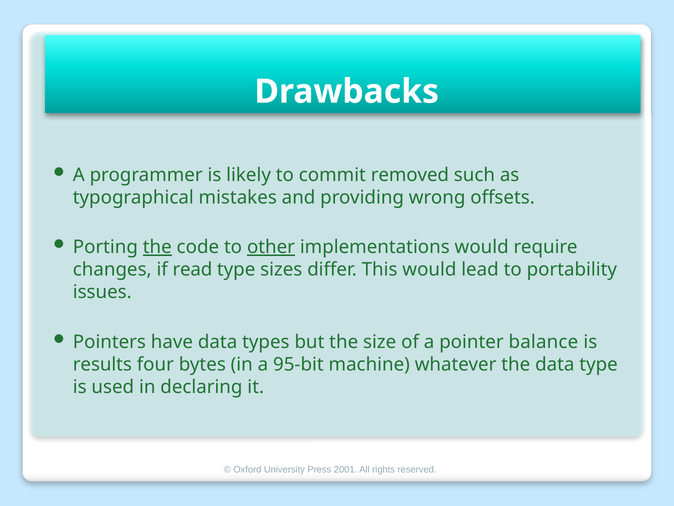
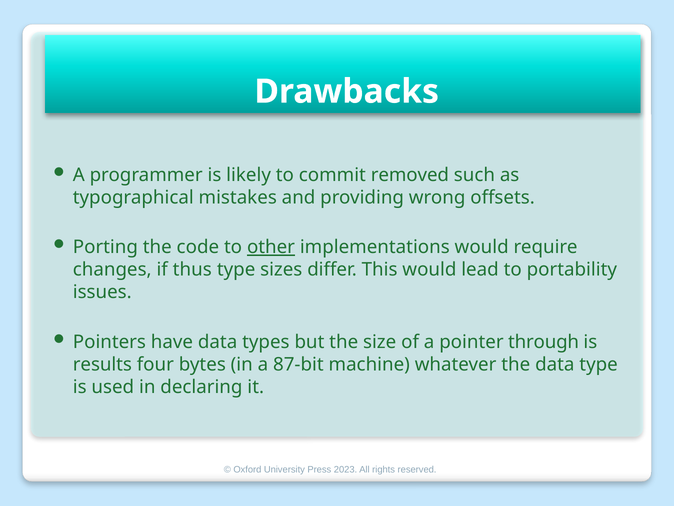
the underline: present -> none (157, 247)
read: read -> thus (192, 269)
balance: balance -> through (544, 341)
95-bit: 95-bit -> 87-bit (298, 364)
2001: 2001 -> 2023 (345, 469)
